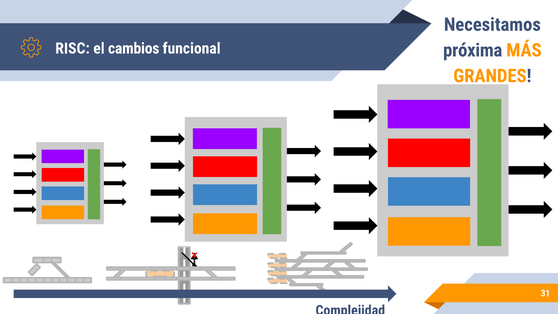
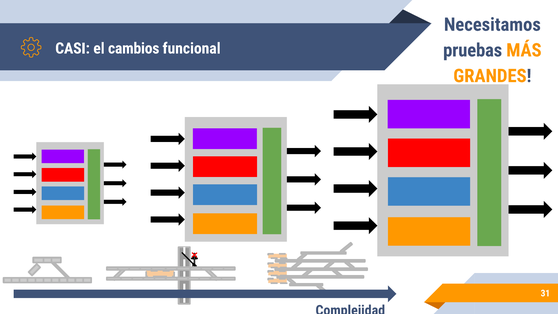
RISC: RISC -> CASI (73, 48)
próxima: próxima -> pruebas (473, 50)
